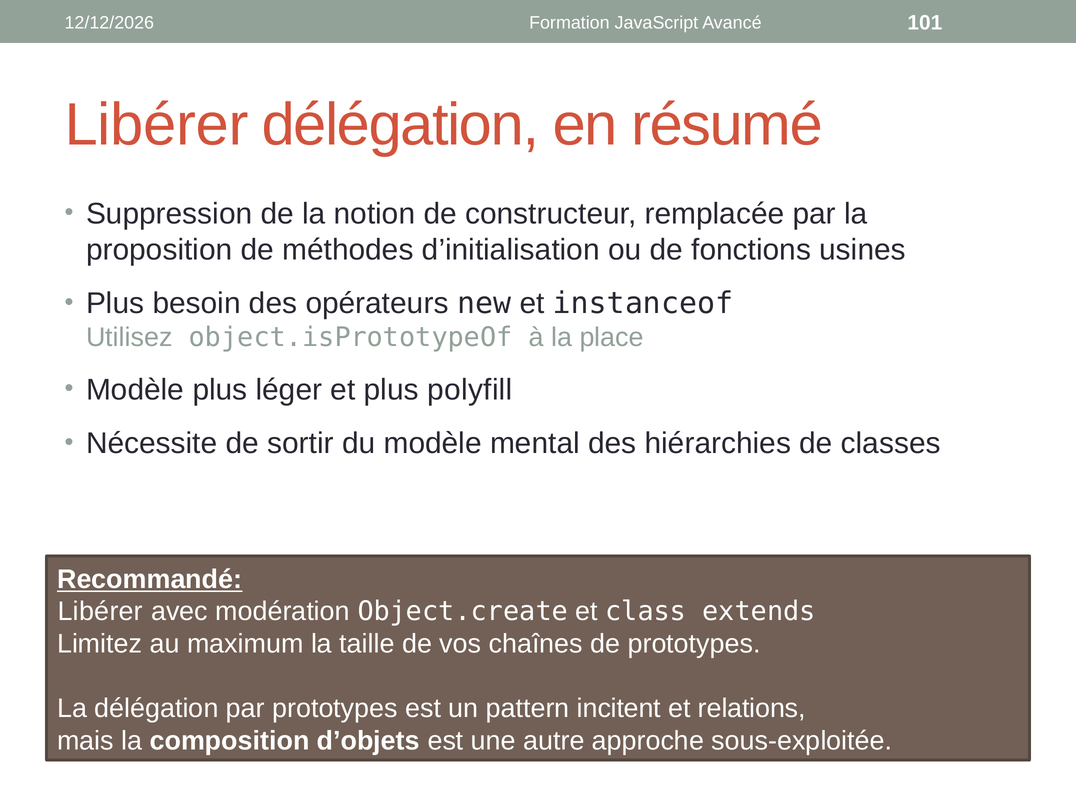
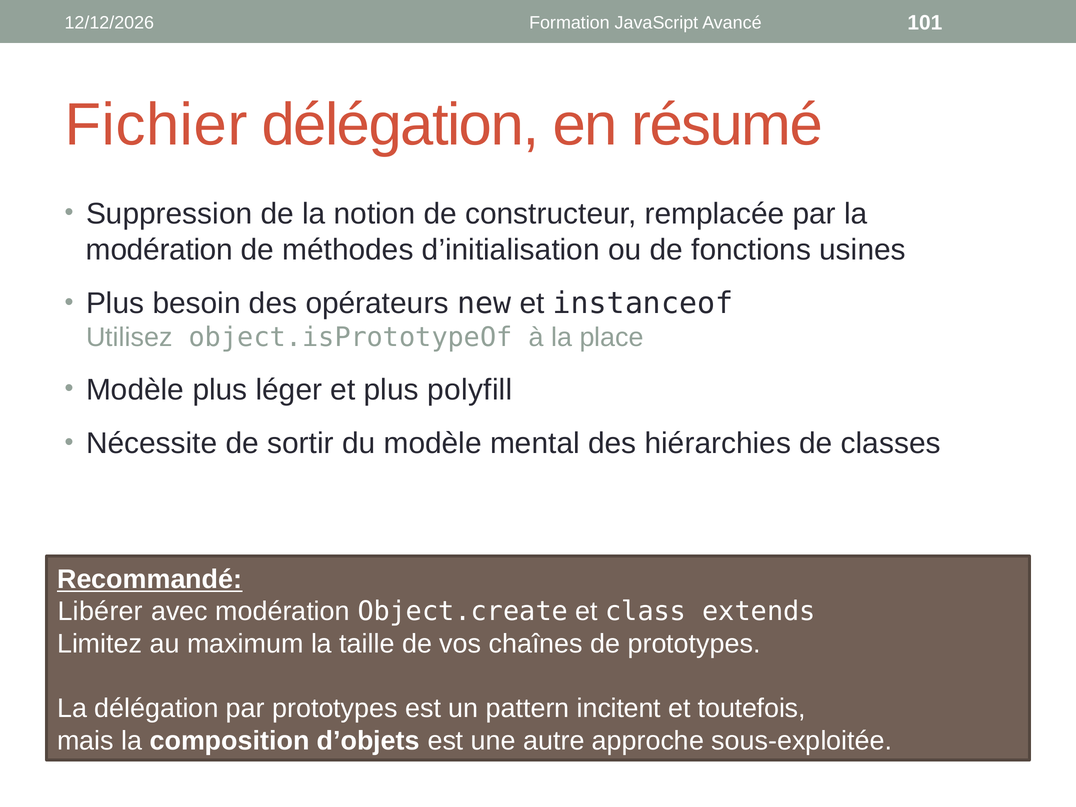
Libérer: Libérer -> Fichier (156, 125)
proposition: proposition -> modération (159, 250)
relations: relations -> toutefois (752, 708)
